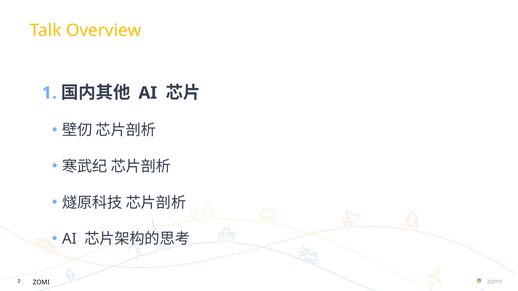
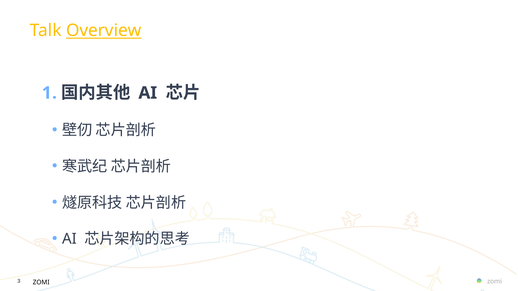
Overview underline: none -> present (104, 31)
